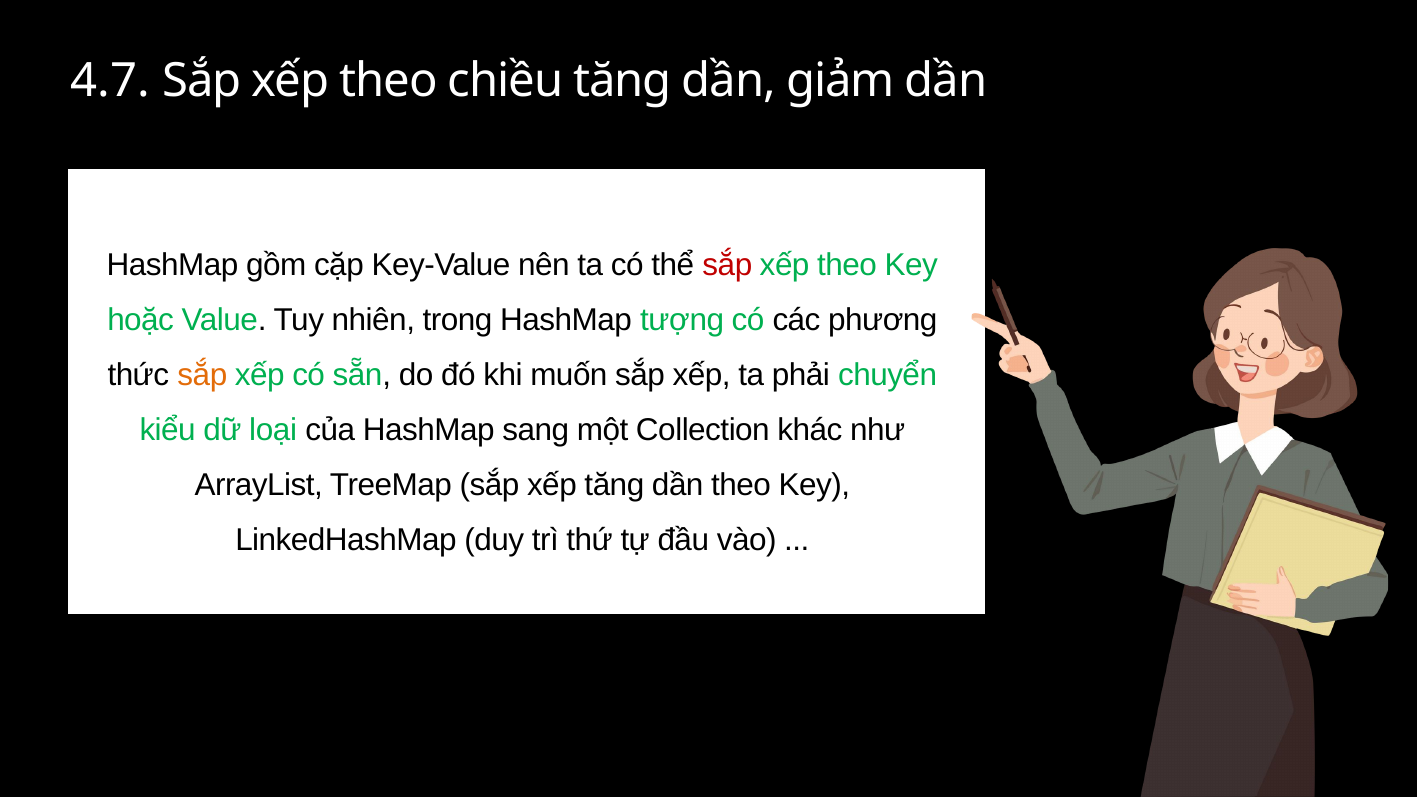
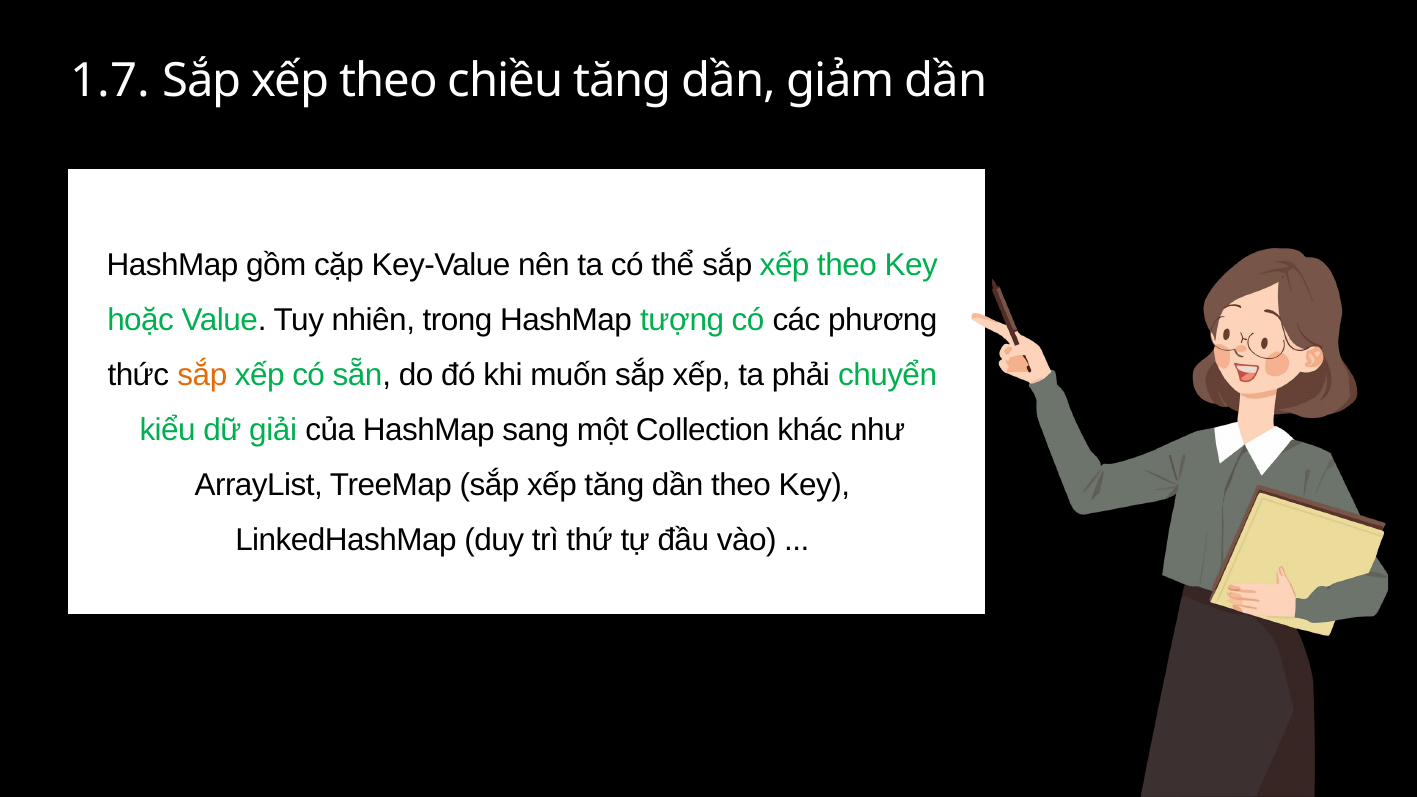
4.7: 4.7 -> 1.7 (110, 81)
sắp colour: red -> black (727, 265)
loại: loại -> giải (273, 430)
